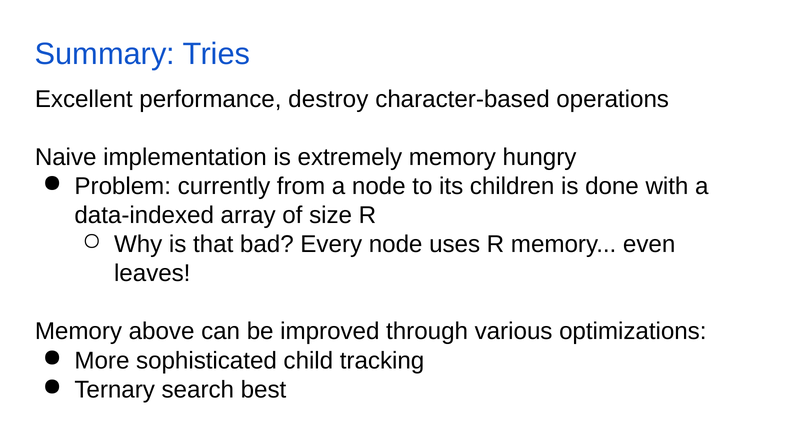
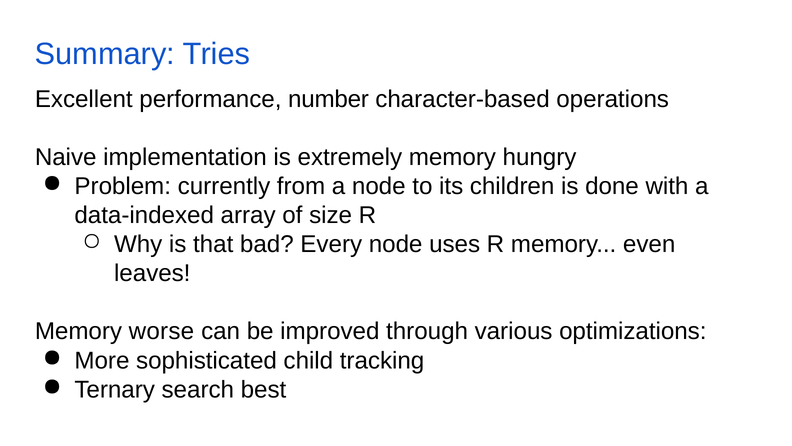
destroy: destroy -> number (329, 99)
above: above -> worse (161, 331)
